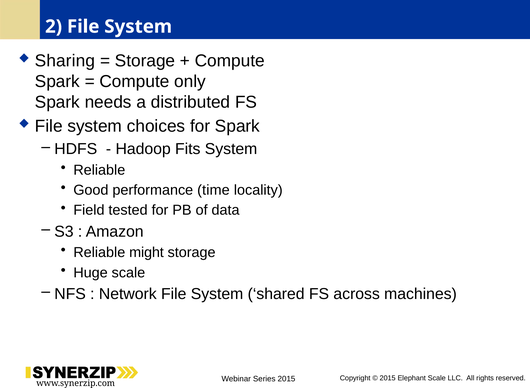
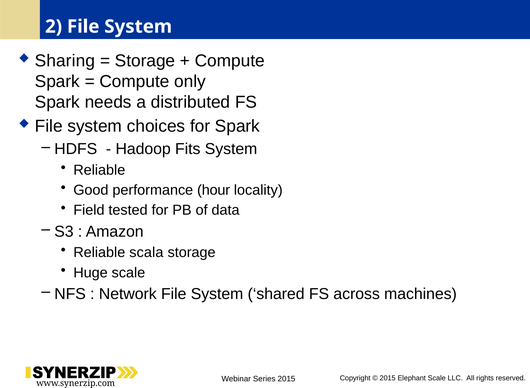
time: time -> hour (214, 190)
might: might -> scala (146, 252)
